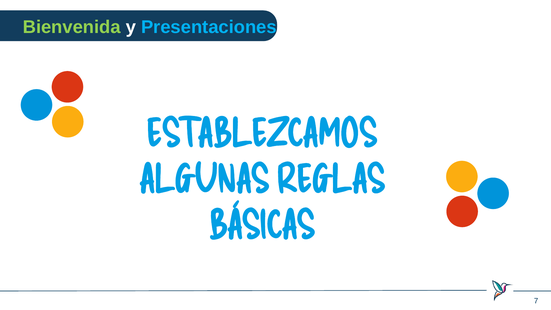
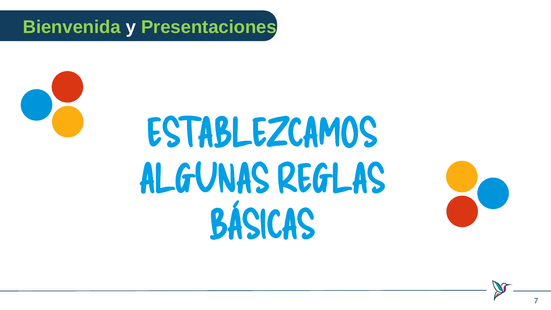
Presentaciones colour: light blue -> light green (209, 27)
